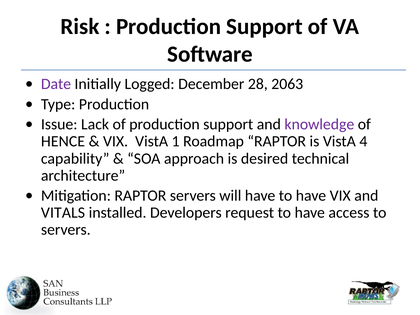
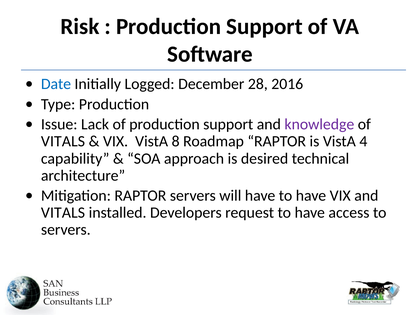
Date colour: purple -> blue (56, 84)
2063: 2063 -> 2016 (287, 84)
HENCE: HENCE -> VITALS (63, 141)
1: 1 -> 8 (176, 141)
